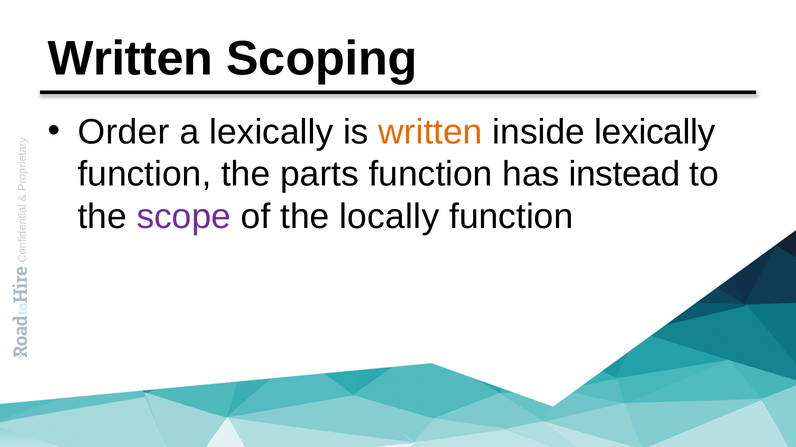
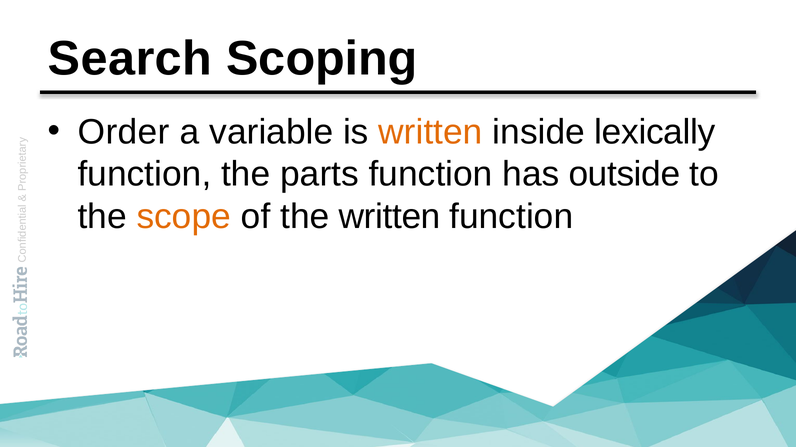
Written: Written -> Search (130, 59)
a lexically: lexically -> variable (271, 132)
instead: instead -> outside (625, 175)
scope colour: purple -> orange (184, 217)
the locally: locally -> written (390, 217)
